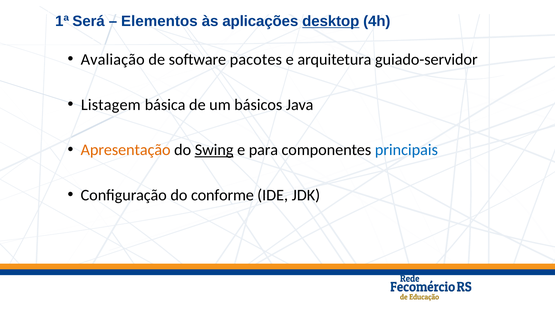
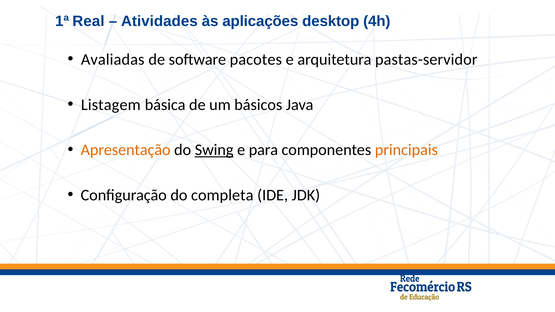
Será: Será -> Real (88, 21)
Elementos: Elementos -> Atividades (159, 21)
desktop underline: present -> none (331, 21)
Avaliação: Avaliação -> Avaliadas (113, 60)
guiado-servidor: guiado-servidor -> pastas-servidor (426, 60)
principais colour: blue -> orange (406, 150)
conforme: conforme -> completa (222, 195)
